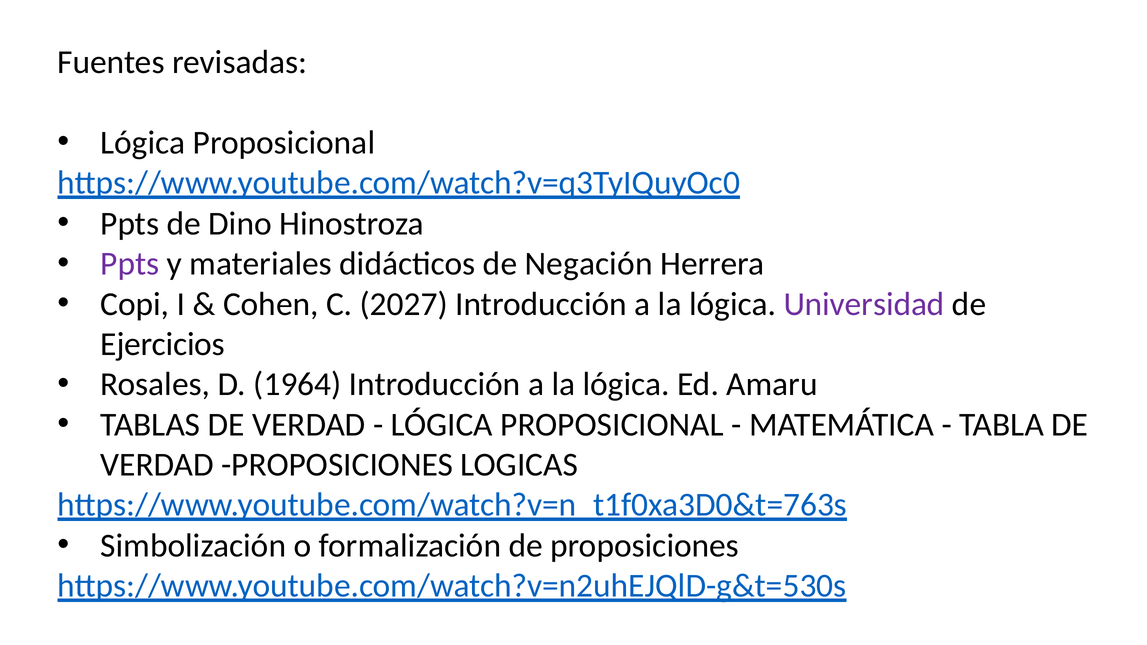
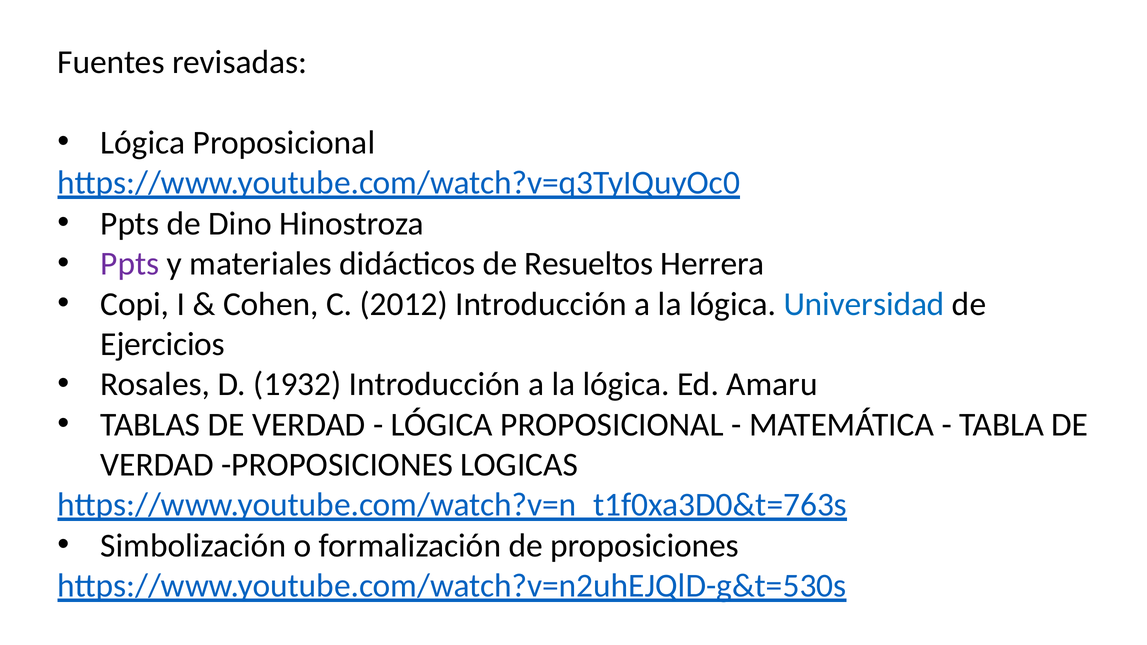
Negación: Negación -> Resueltos (589, 264)
2027: 2027 -> 2012 (404, 304)
Universidad colour: purple -> blue (864, 304)
1964: 1964 -> 1932 (297, 384)
